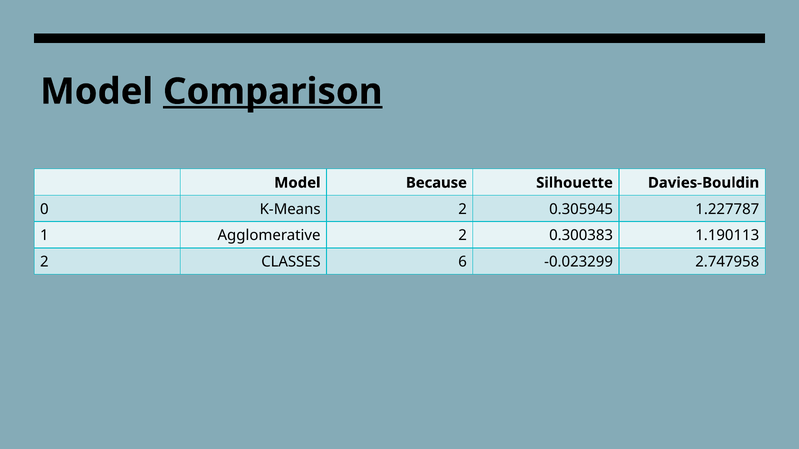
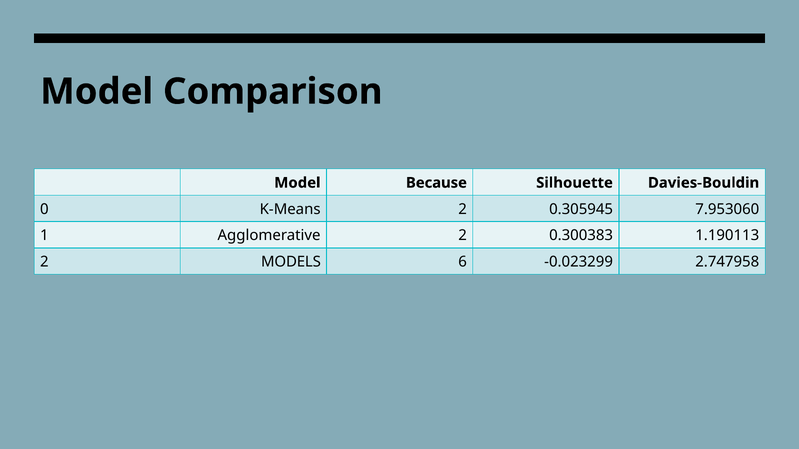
Comparison underline: present -> none (273, 92)
1.227787: 1.227787 -> 7.953060 (727, 209)
CLASSES: CLASSES -> MODELS (291, 262)
